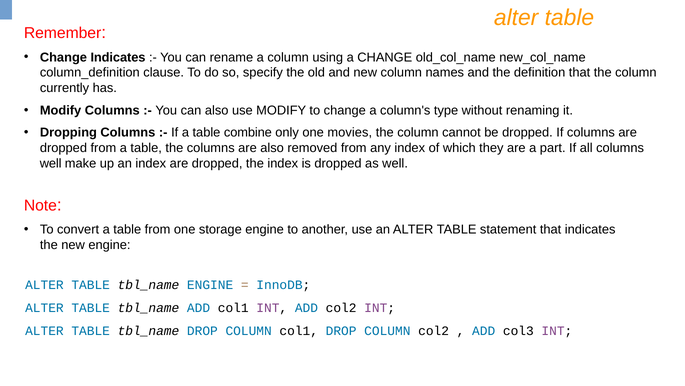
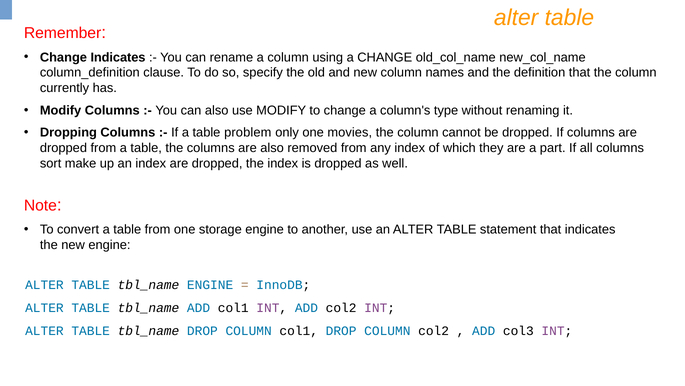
combine: combine -> problem (248, 133)
well: well -> sort (51, 163)
